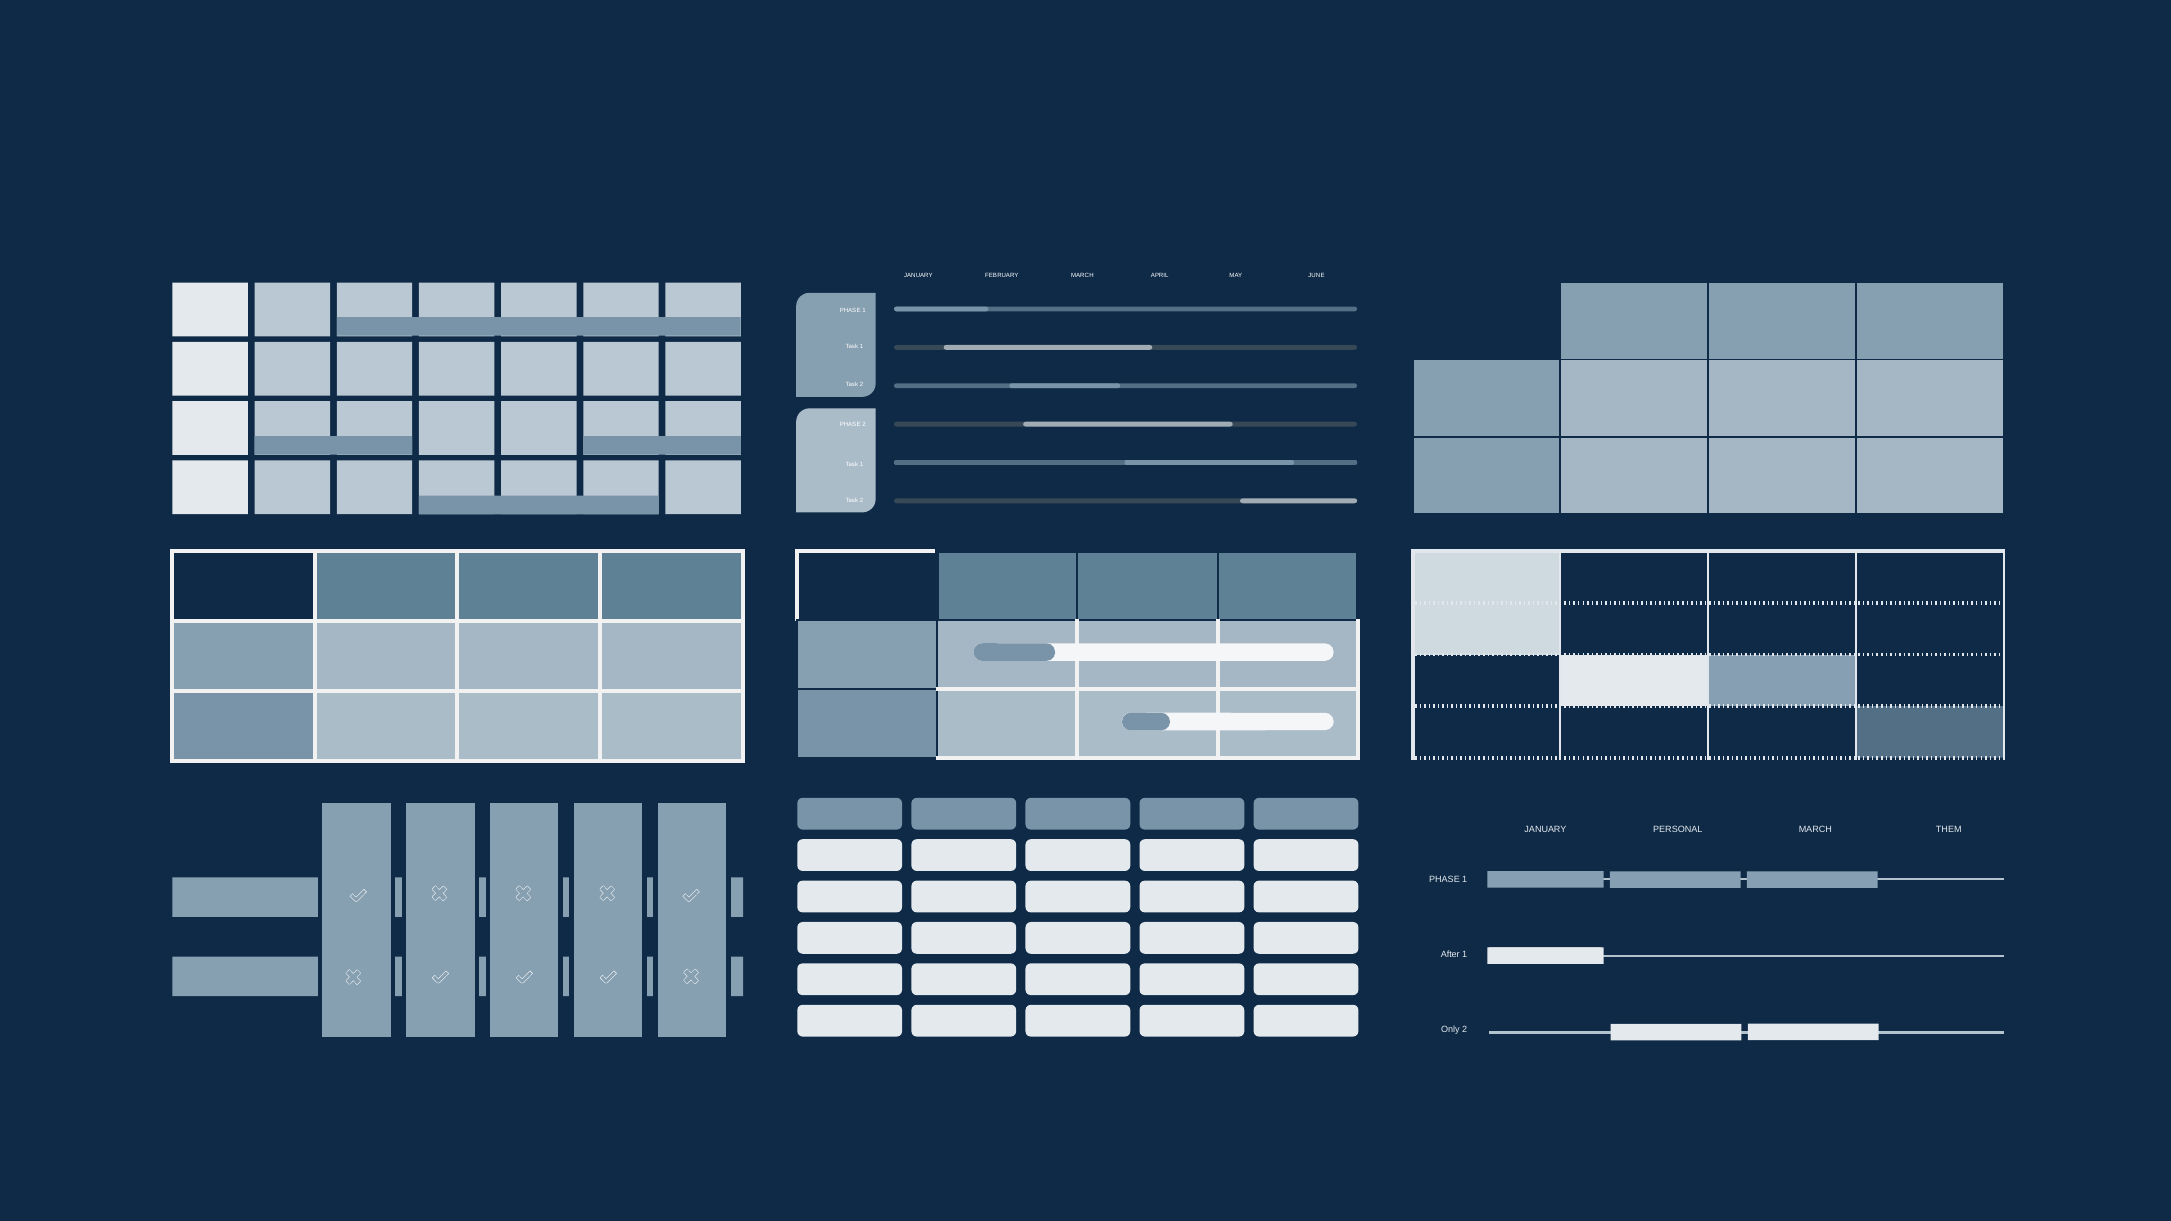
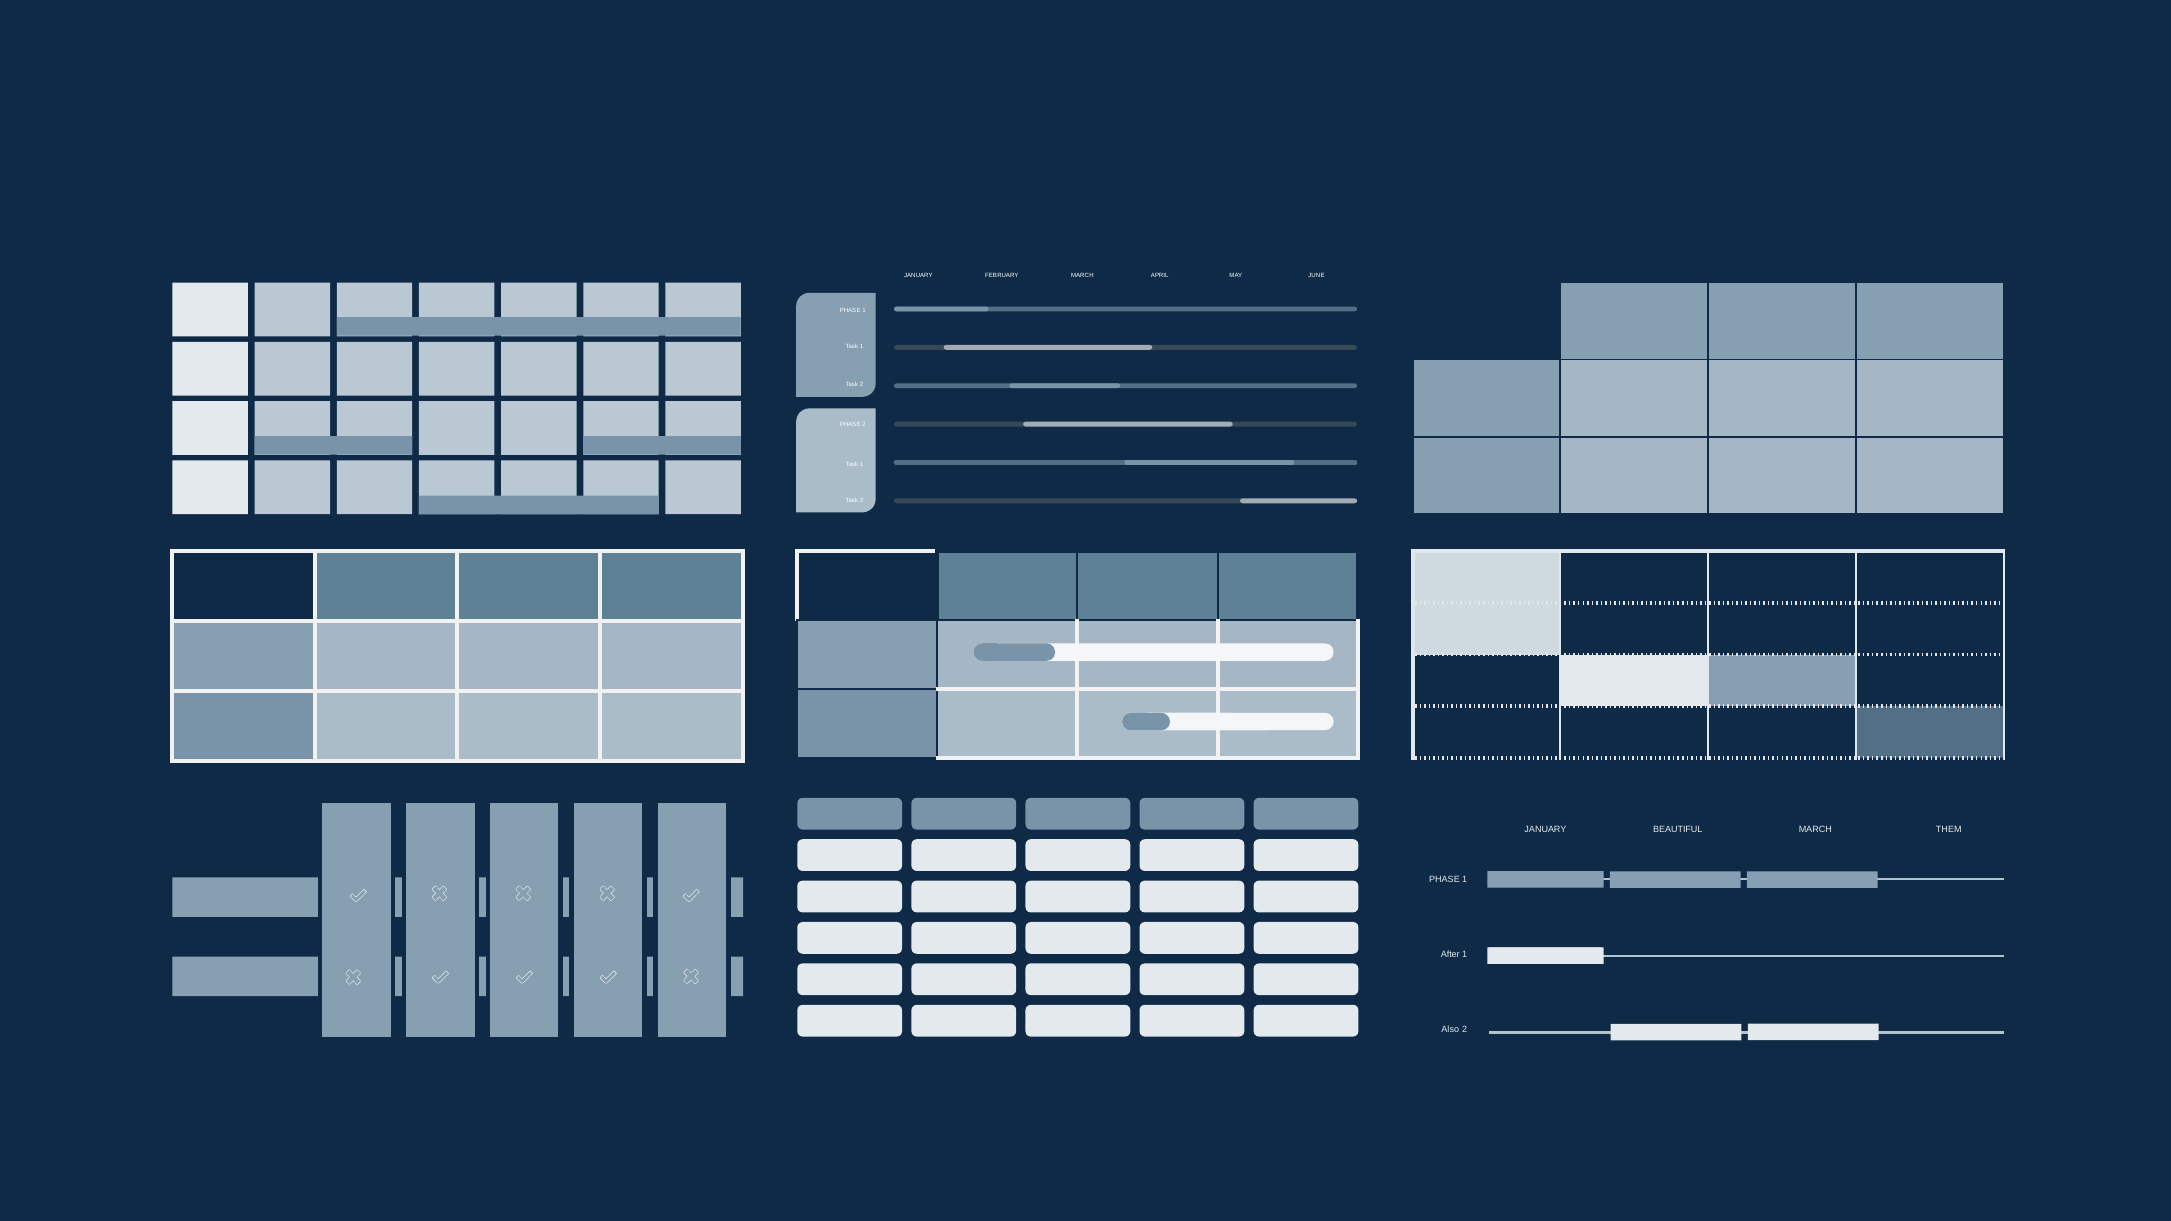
PERSONAL: PERSONAL -> BEAUTIFUL (1678, 830)
Only: Only -> Also (1450, 1030)
